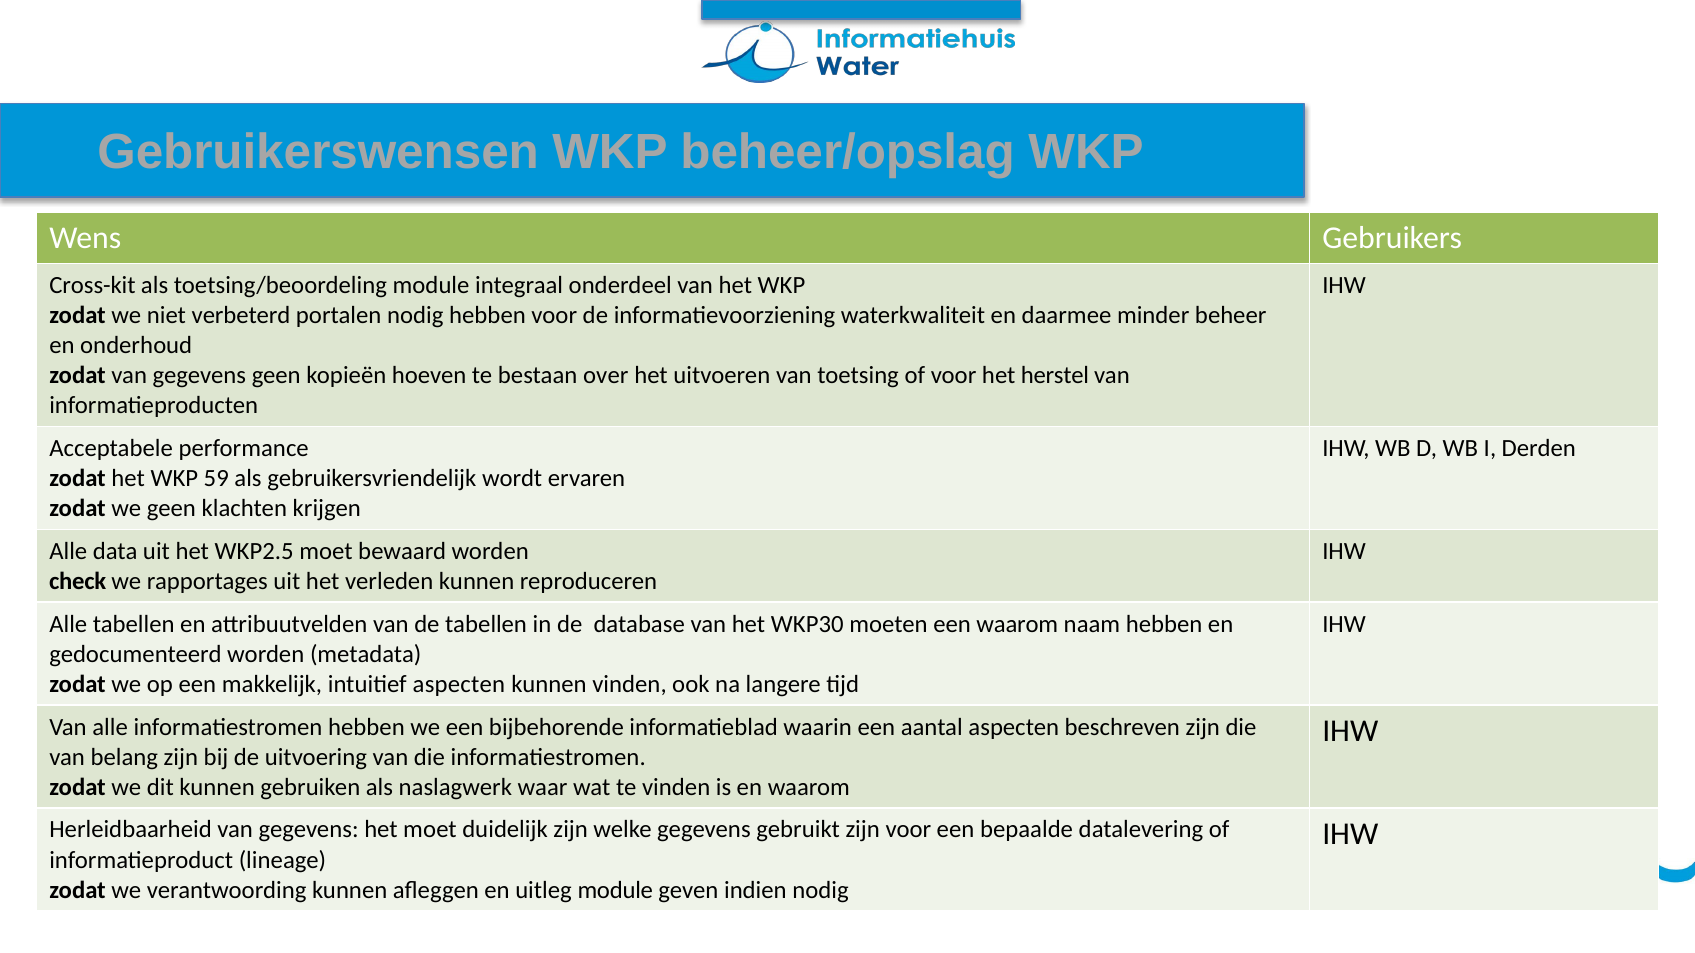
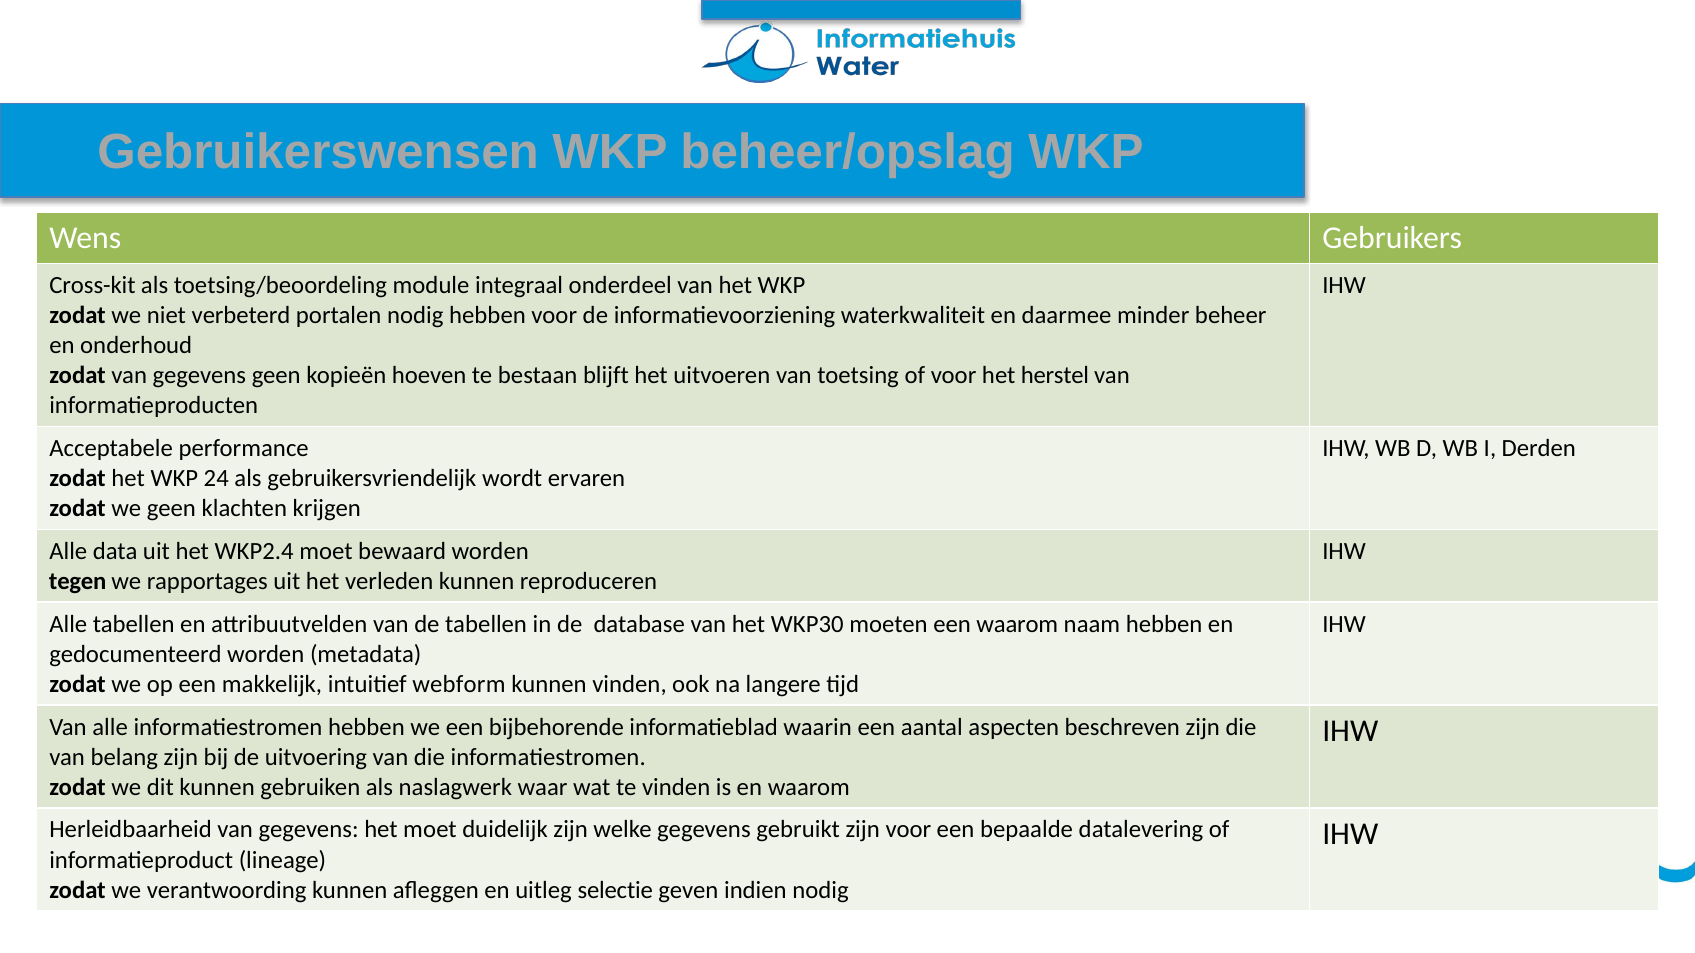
over: over -> blijft (606, 375)
59: 59 -> 24 (216, 478)
WKP2.5: WKP2.5 -> WKP2.4 (254, 551)
check: check -> tegen (78, 581)
intuitief aspecten: aspecten -> webform (459, 684)
uitleg module: module -> selectie (615, 890)
